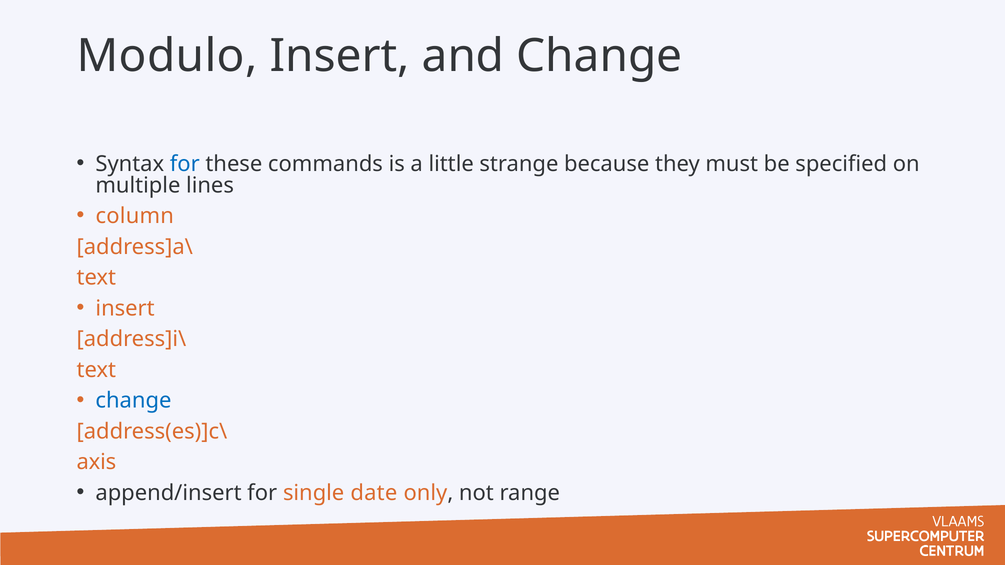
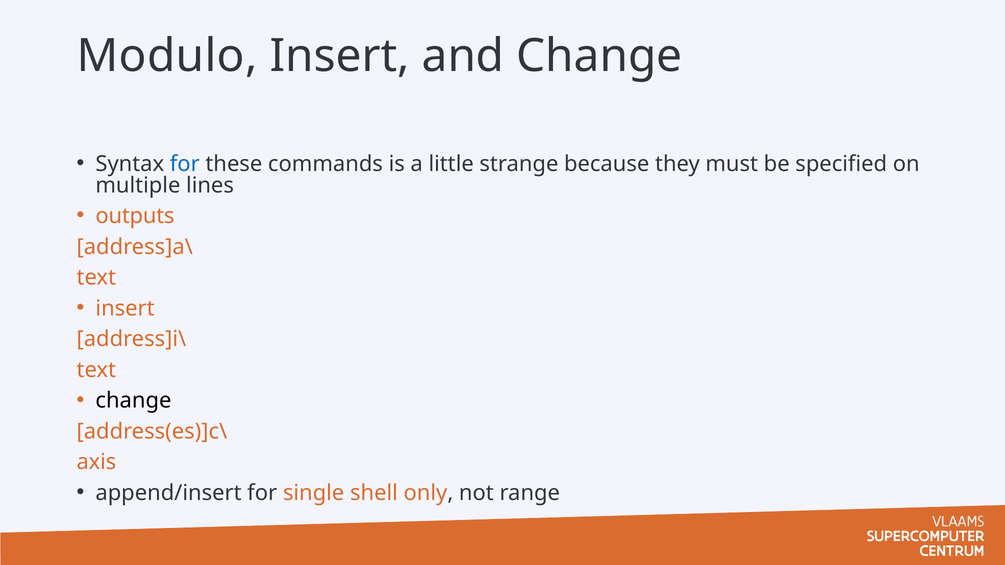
column: column -> outputs (135, 216)
change colour: blue -> black (133, 401)
date: date -> shell (374, 493)
